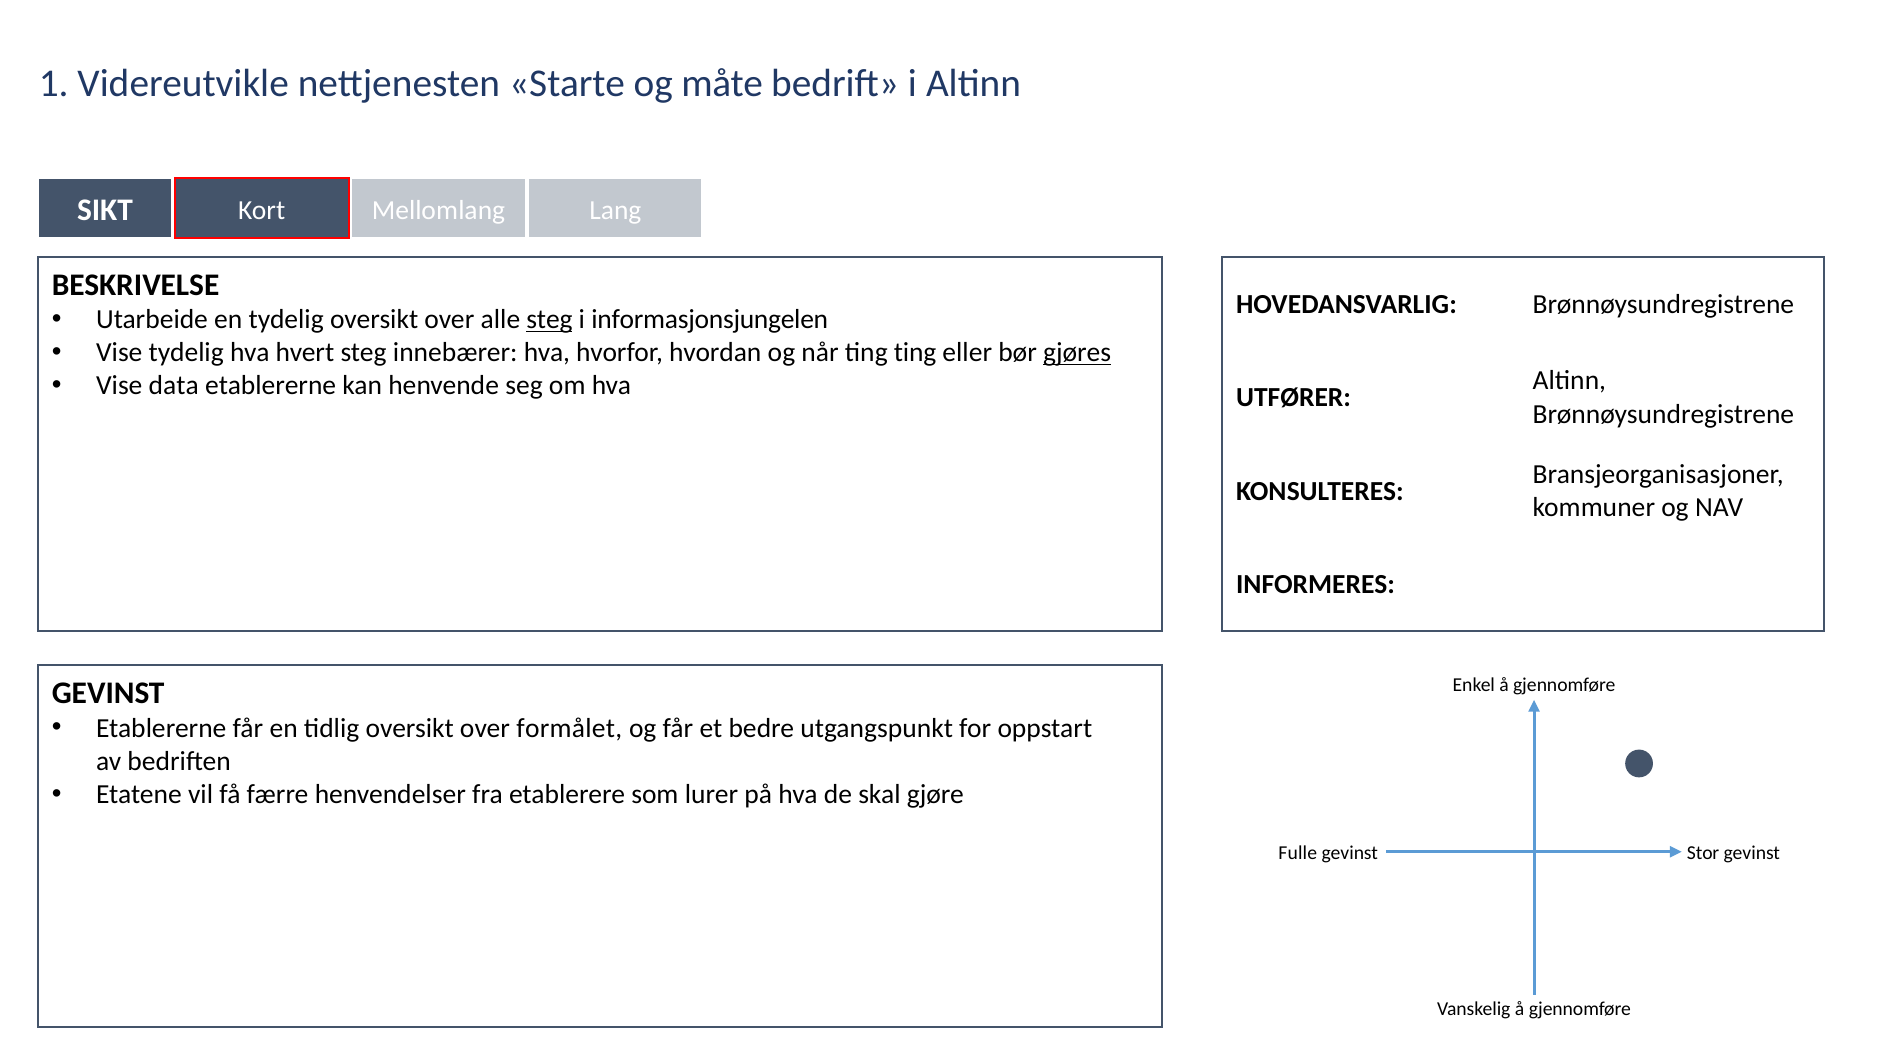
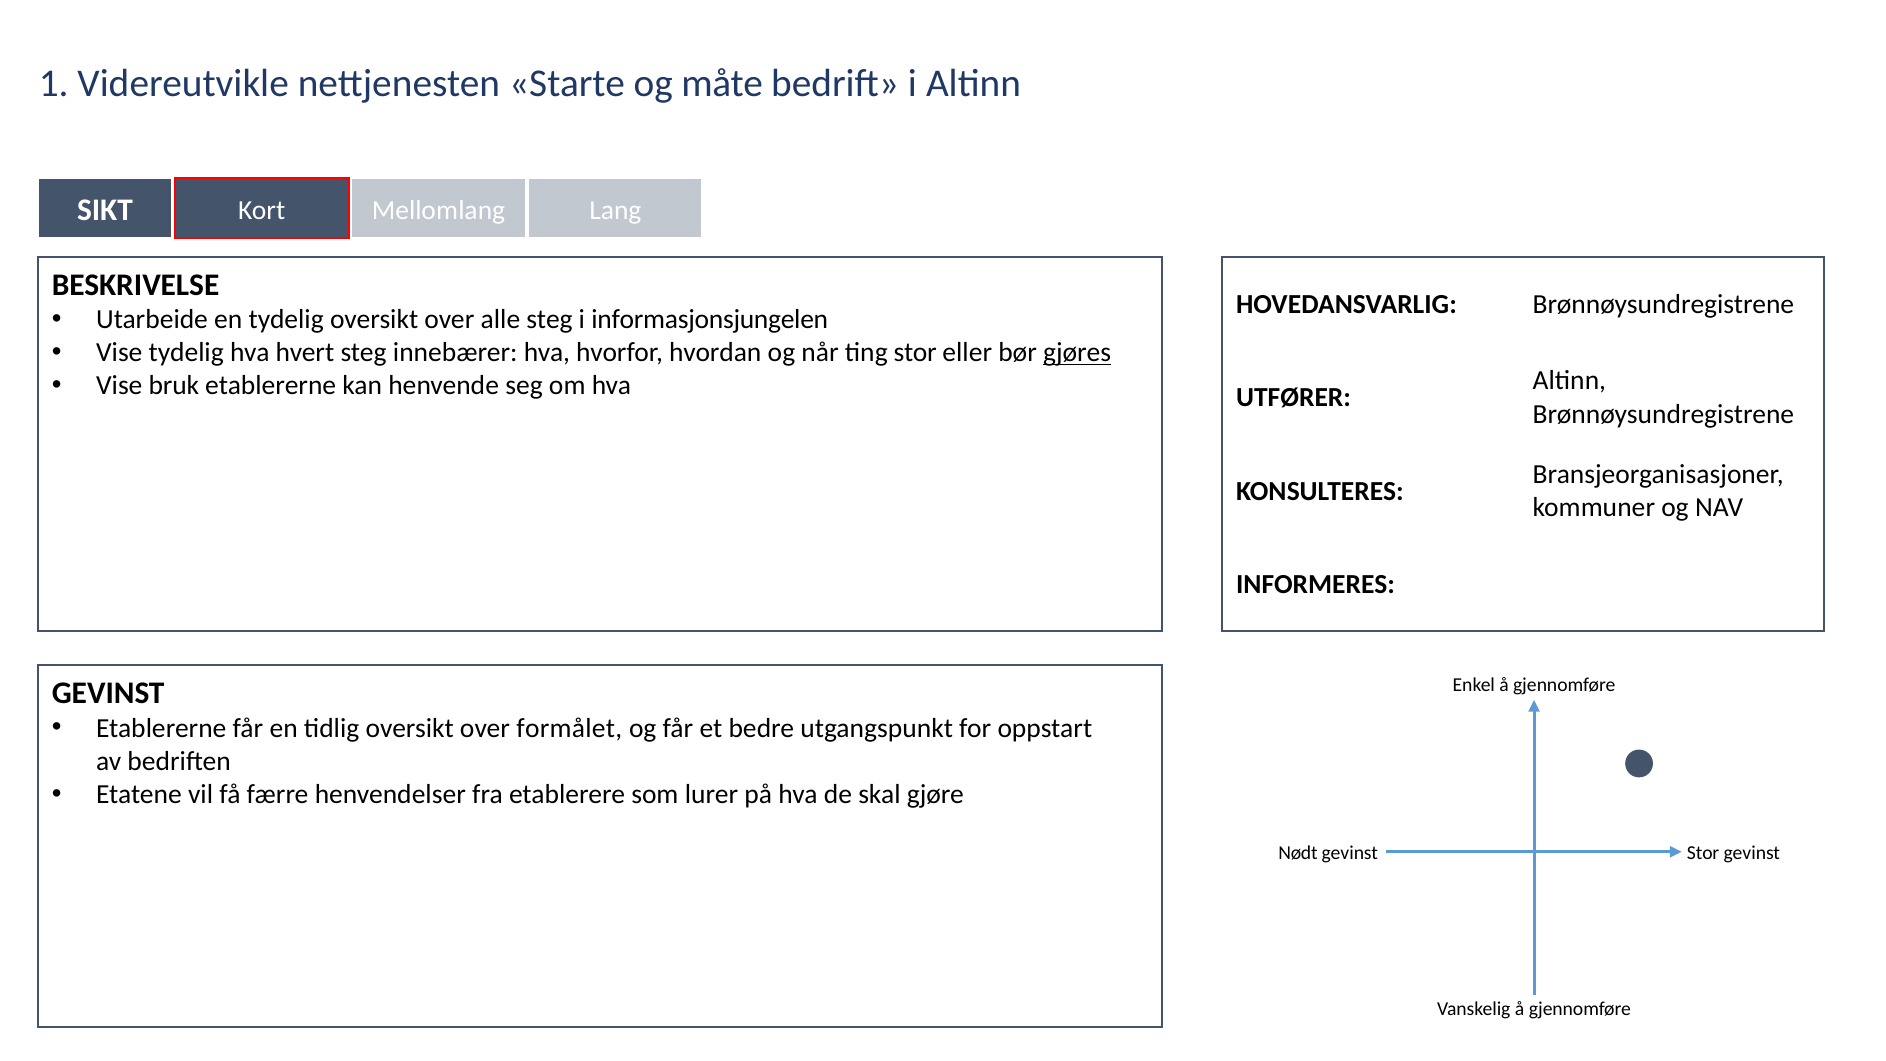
steg underline: present -> none (549, 320)
ting ting: ting -> stor (915, 353)
data: data -> bruk (174, 386)
Fulle: Fulle -> Nødt (1298, 853)
